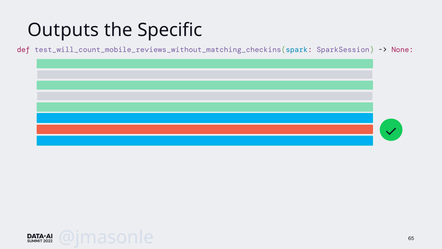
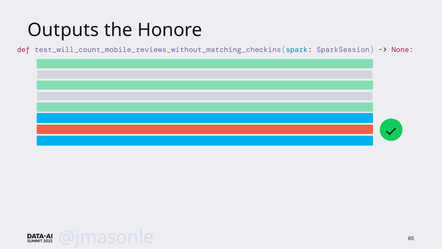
Specific: Specific -> Honore (170, 30)
